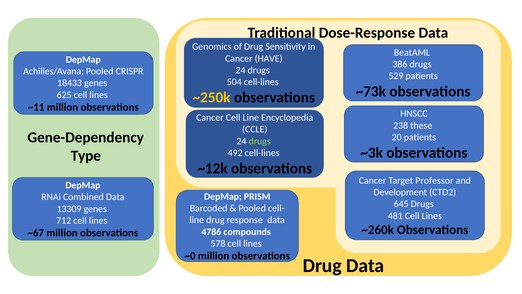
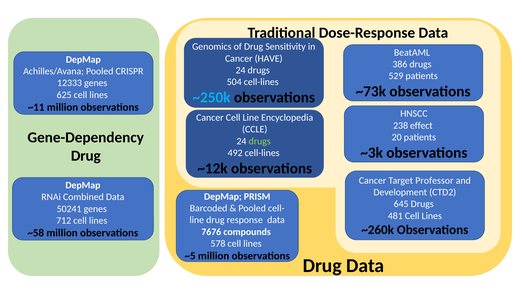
18433: 18433 -> 12333 (70, 83)
~250k colour: yellow -> light blue (212, 97)
these: these -> effect (421, 125)
Type: Type -> Drug (86, 156)
13309: 13309 -> 50241 (69, 209)
4786: 4786 -> 7676 (211, 231)
~67: ~67 -> ~58 (36, 233)
~0: ~0 -> ~5 (190, 256)
